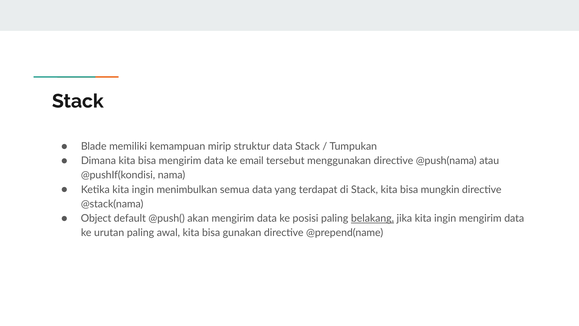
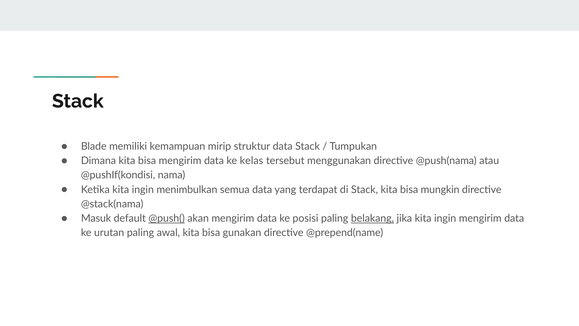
email: email -> kelas (252, 161)
Object: Object -> Masuk (96, 218)
@push( underline: none -> present (167, 218)
